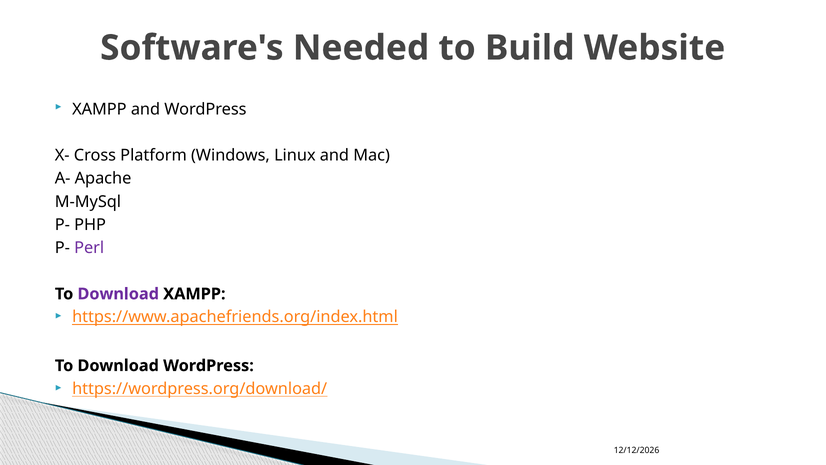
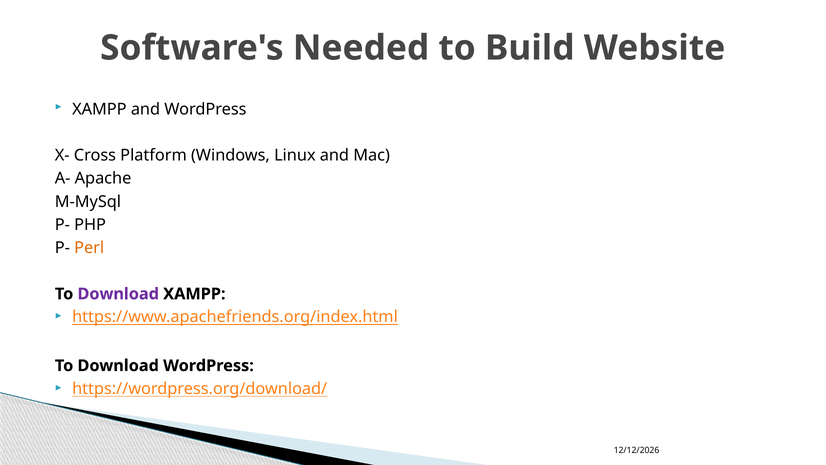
Perl colour: purple -> orange (89, 248)
